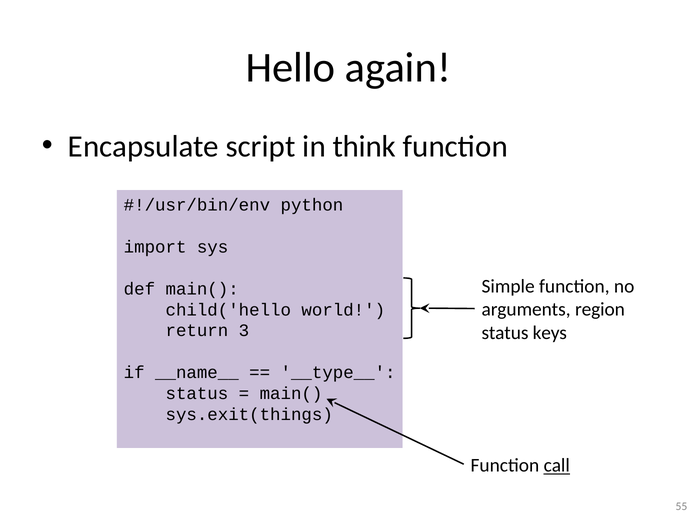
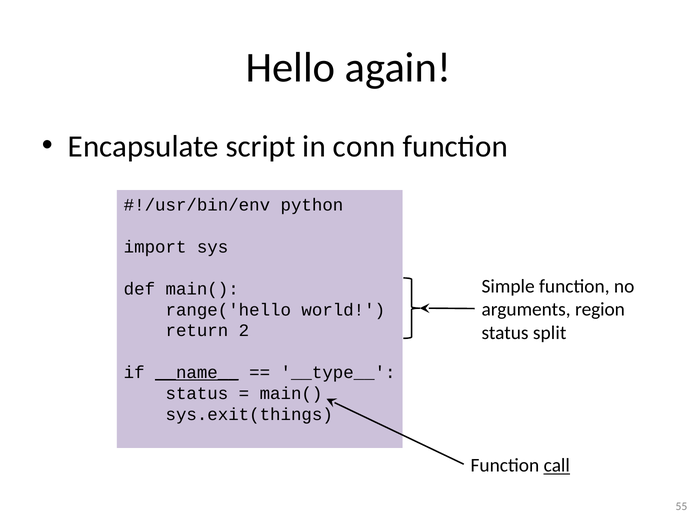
think: think -> conn (364, 146)
child('hello: child('hello -> range('hello (228, 310)
3: 3 -> 2 (244, 331)
keys: keys -> split (550, 333)
__name__ underline: none -> present (197, 372)
